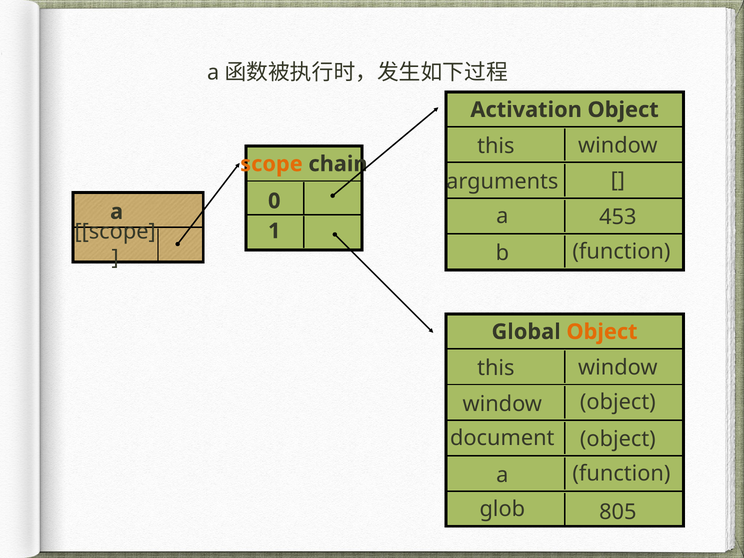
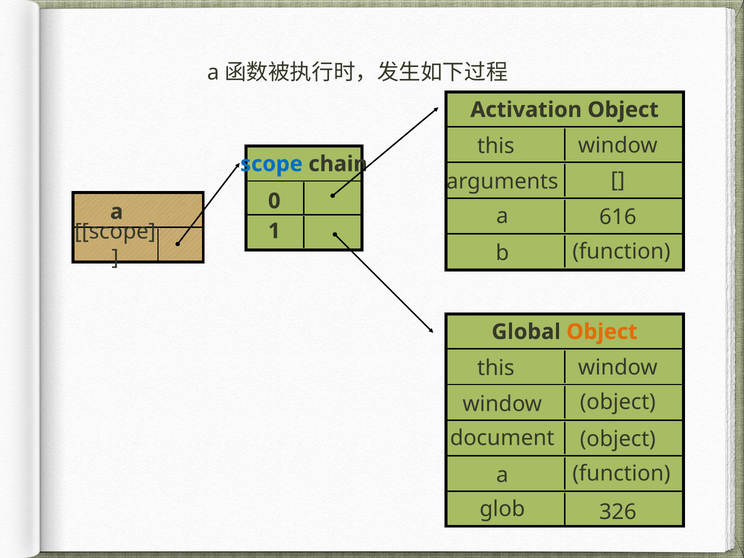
scope colour: orange -> blue (271, 164)
453: 453 -> 616 (618, 217)
805: 805 -> 326 (618, 512)
